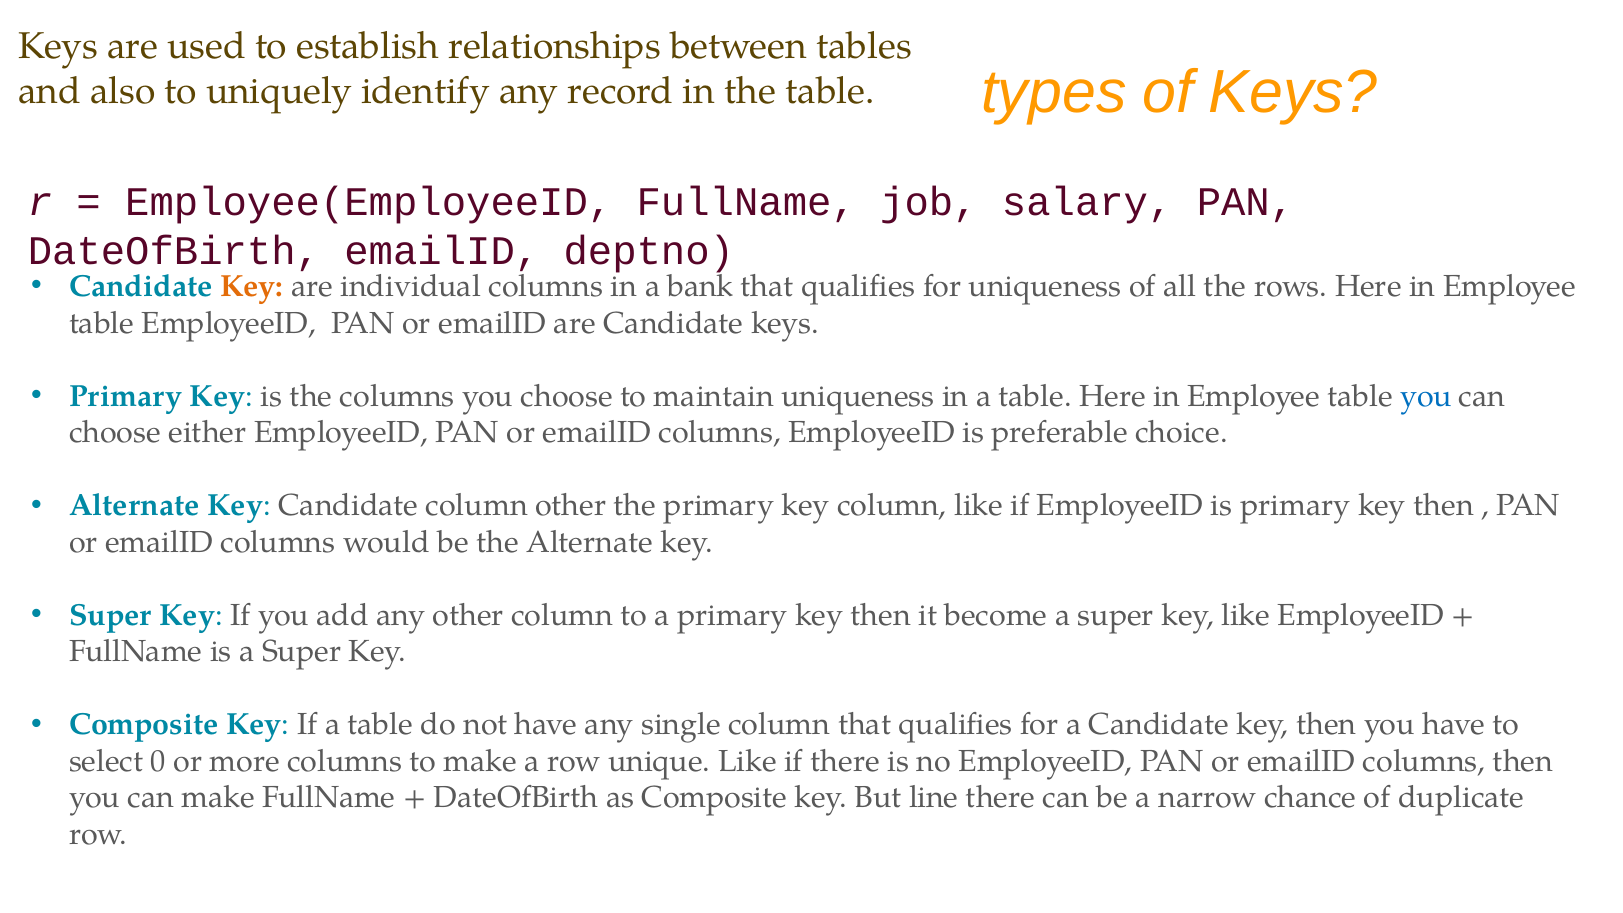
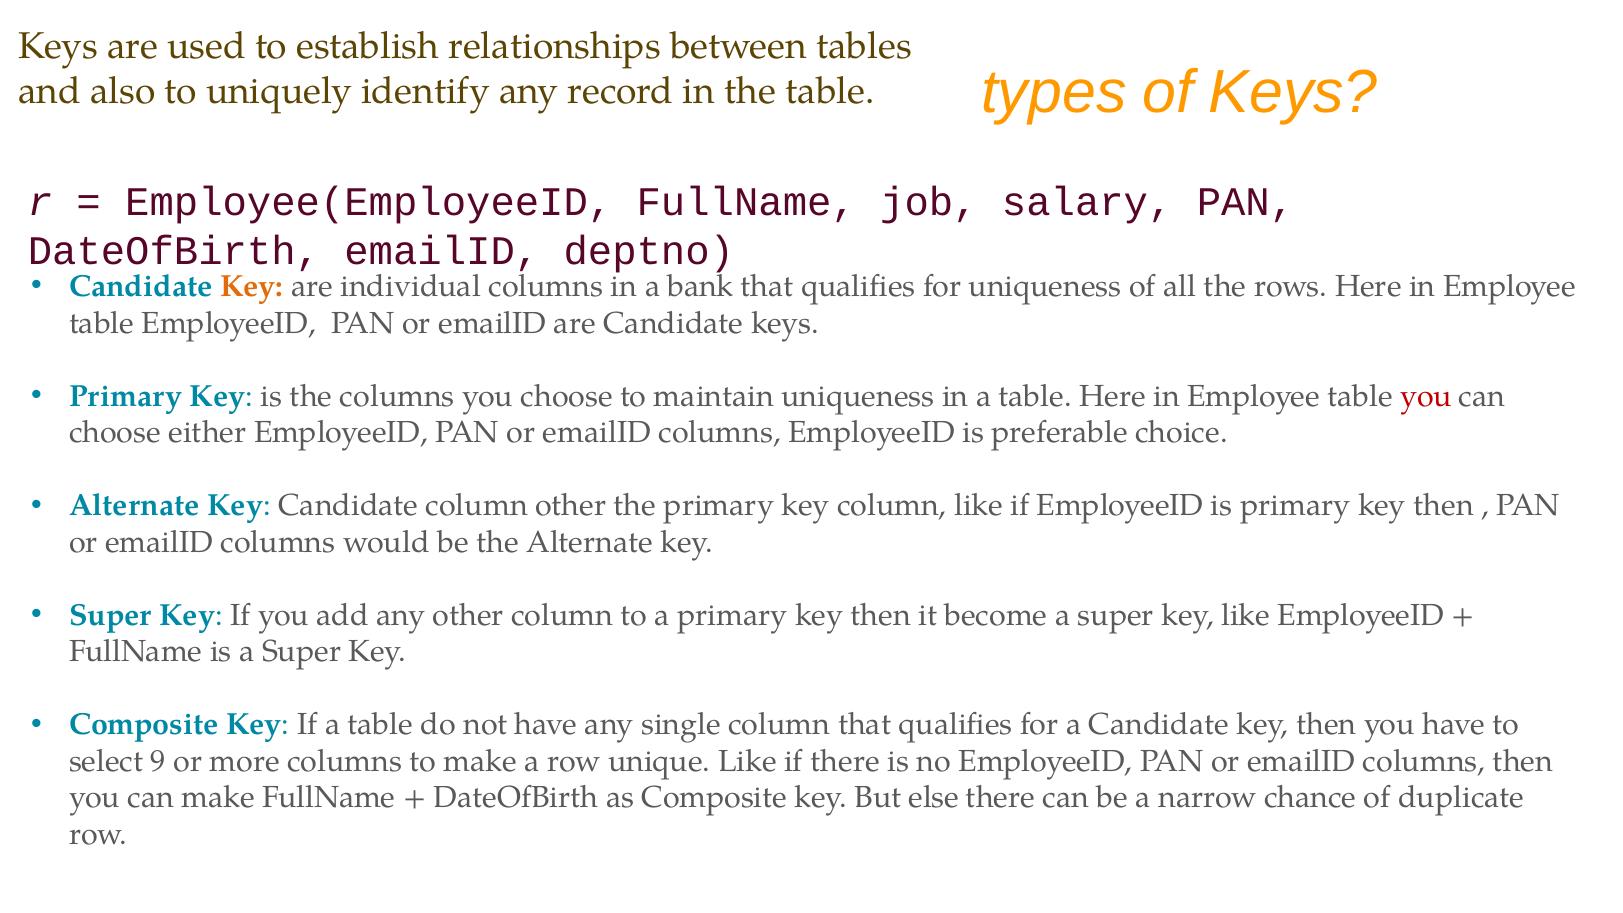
you colour: blue -> red (1426, 396)
0: 0 -> 9 (158, 761)
line: line -> else (934, 798)
